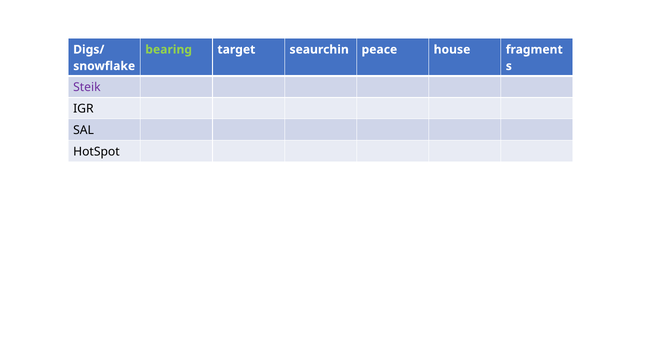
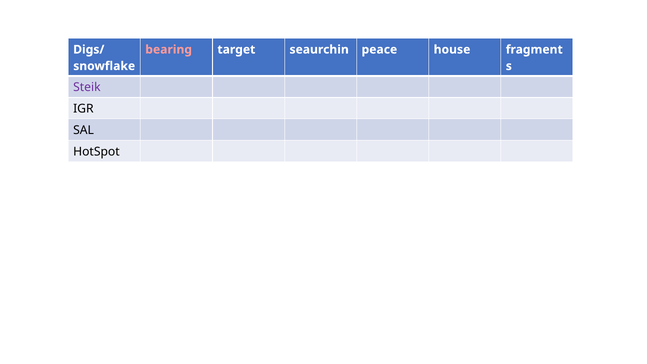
bearing colour: light green -> pink (169, 50)
